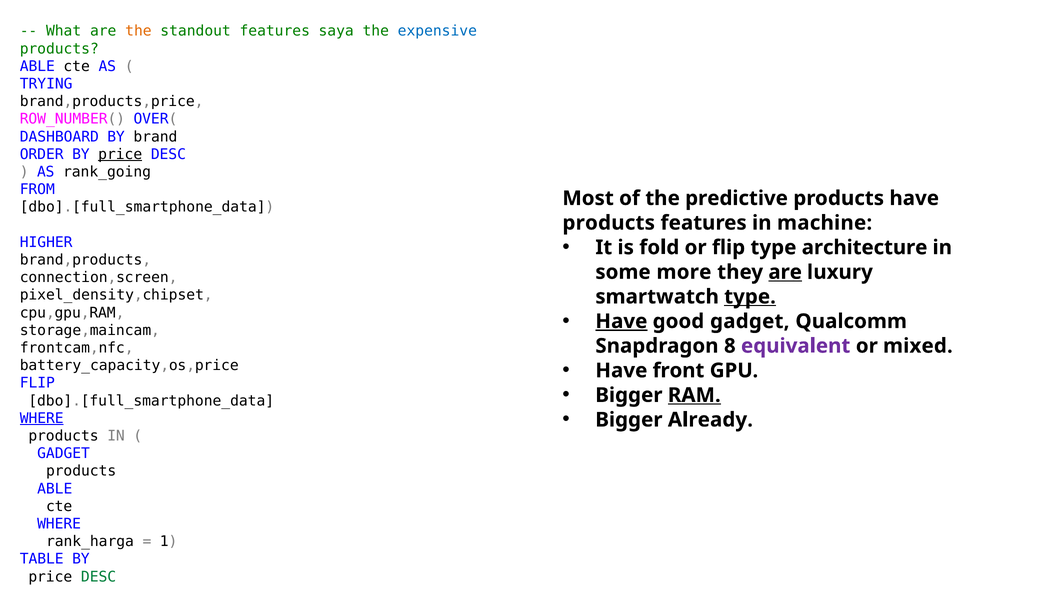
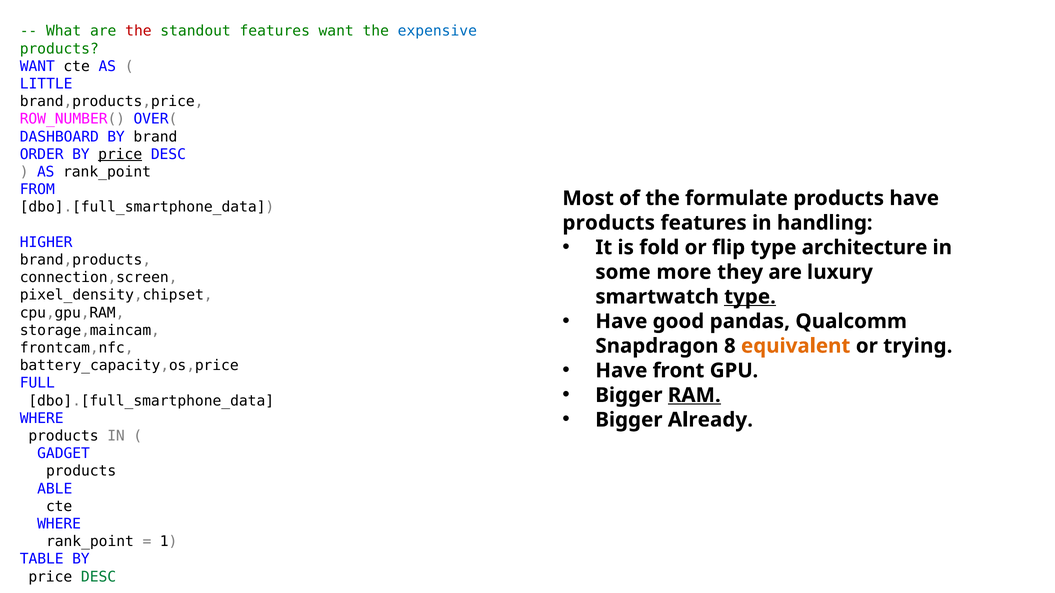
the colour: orange -> red (138, 31)
features saya: saya -> want (336, 31)
ABLE: ABLE -> WANT (37, 66)
TRYING: TRYING -> LITTLE (46, 84)
AS rank_going: rank_going -> rank_point (107, 172)
predictive: predictive -> formulate (737, 198)
machine: machine -> handling (825, 223)
are underline: present -> none (785, 272)
Have underline: present -> none (621, 322)
good gadget: gadget -> pandas (750, 322)
equivalent colour: purple -> orange (796, 346)
mixed: mixed -> trying (918, 346)
FLIP: FLIP -> FULL (37, 383)
WHERE underline: present -> none (42, 419)
rank_harga: rank_harga -> rank_point (90, 542)
